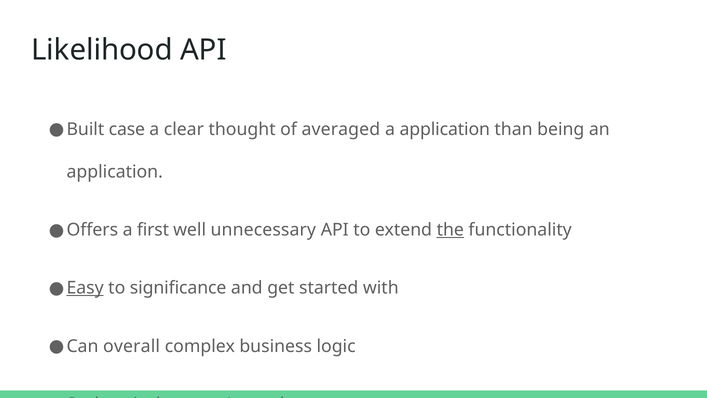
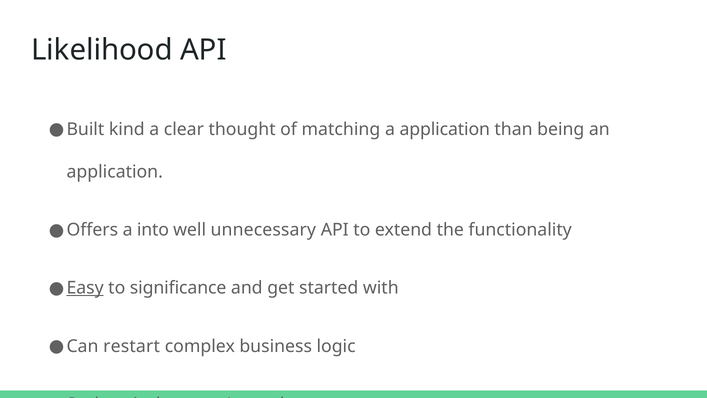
case: case -> kind (127, 129)
averaged: averaged -> matching (341, 129)
first: first -> into (153, 230)
the underline: present -> none (450, 230)
overall: overall -> restart (132, 346)
